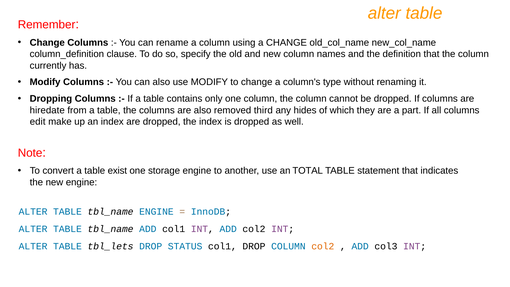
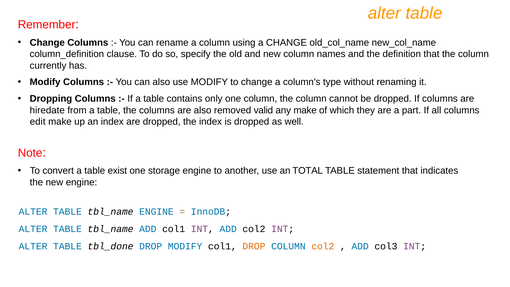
third: third -> valid (263, 110)
any hides: hides -> make (305, 110)
tbl_lets: tbl_lets -> tbl_done (111, 246)
DROP STATUS: STATUS -> MODIFY (185, 246)
DROP colour: black -> orange (254, 246)
